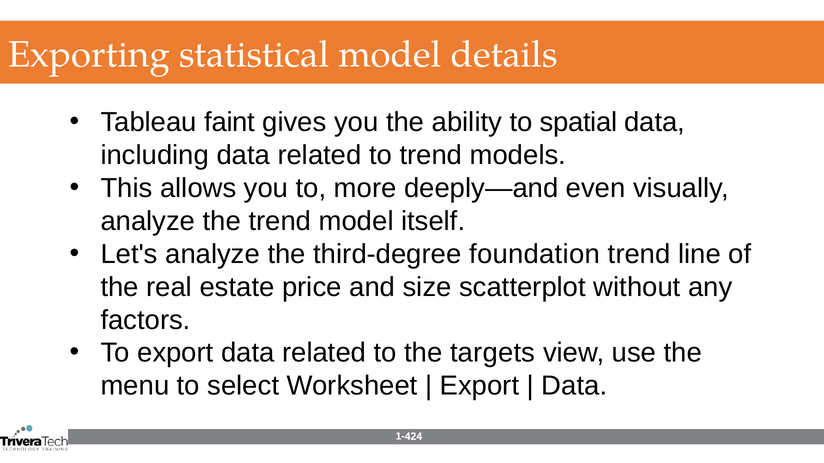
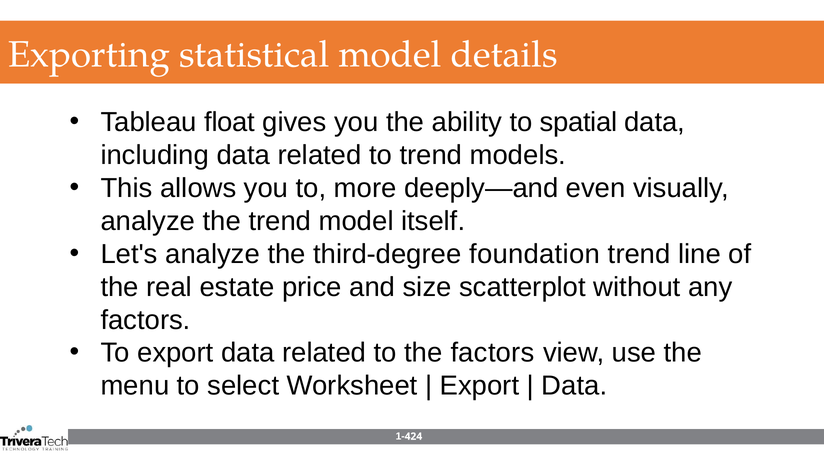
faint: faint -> float (230, 123)
the targets: targets -> factors (493, 353)
